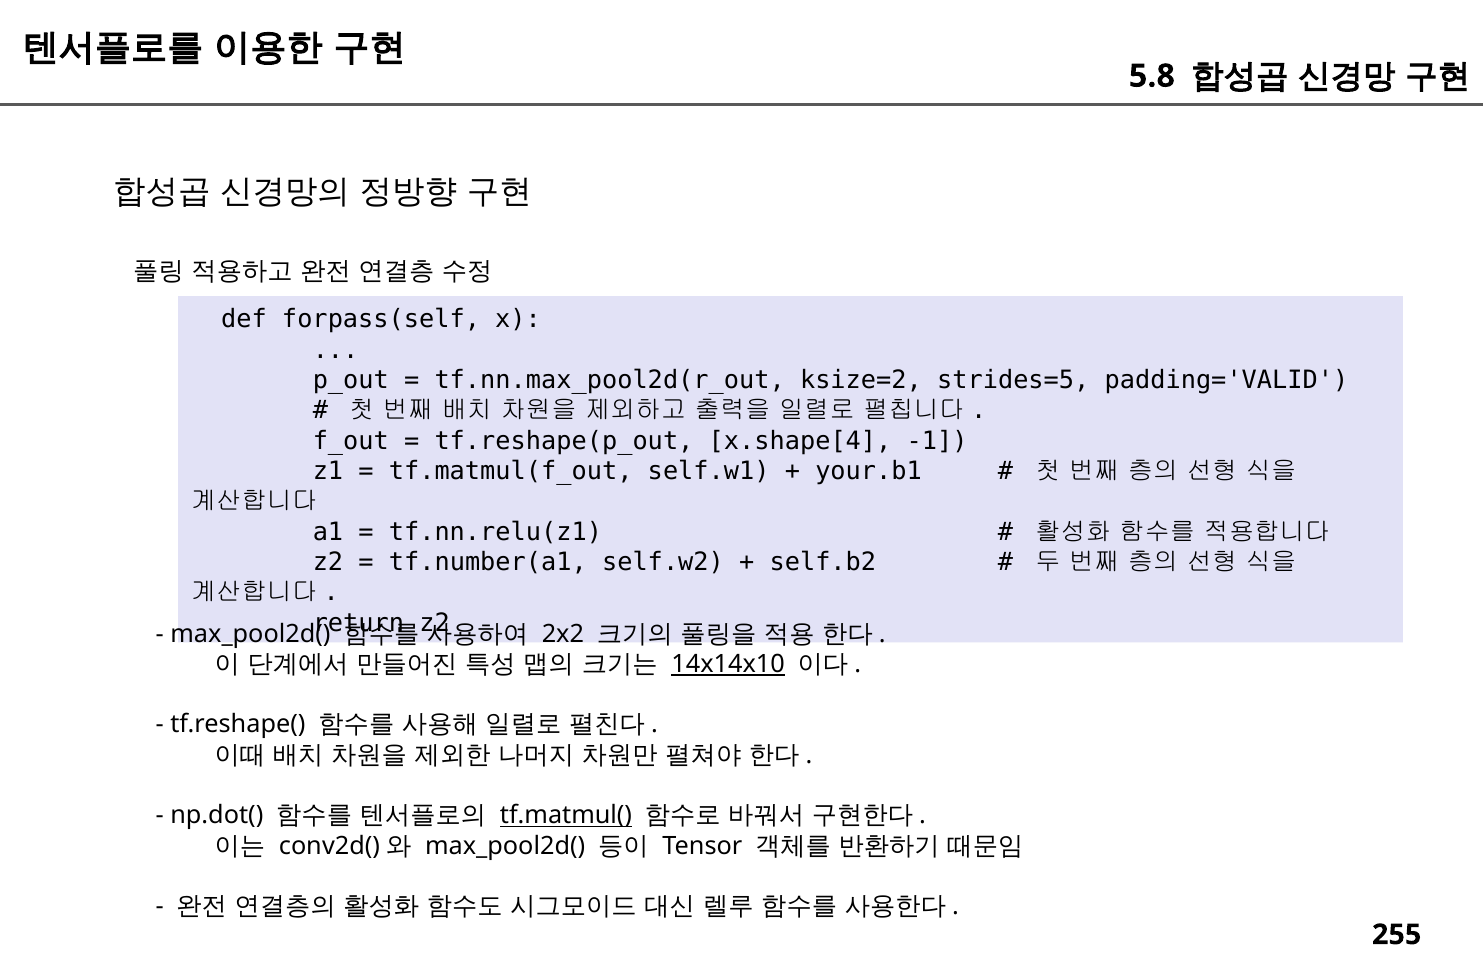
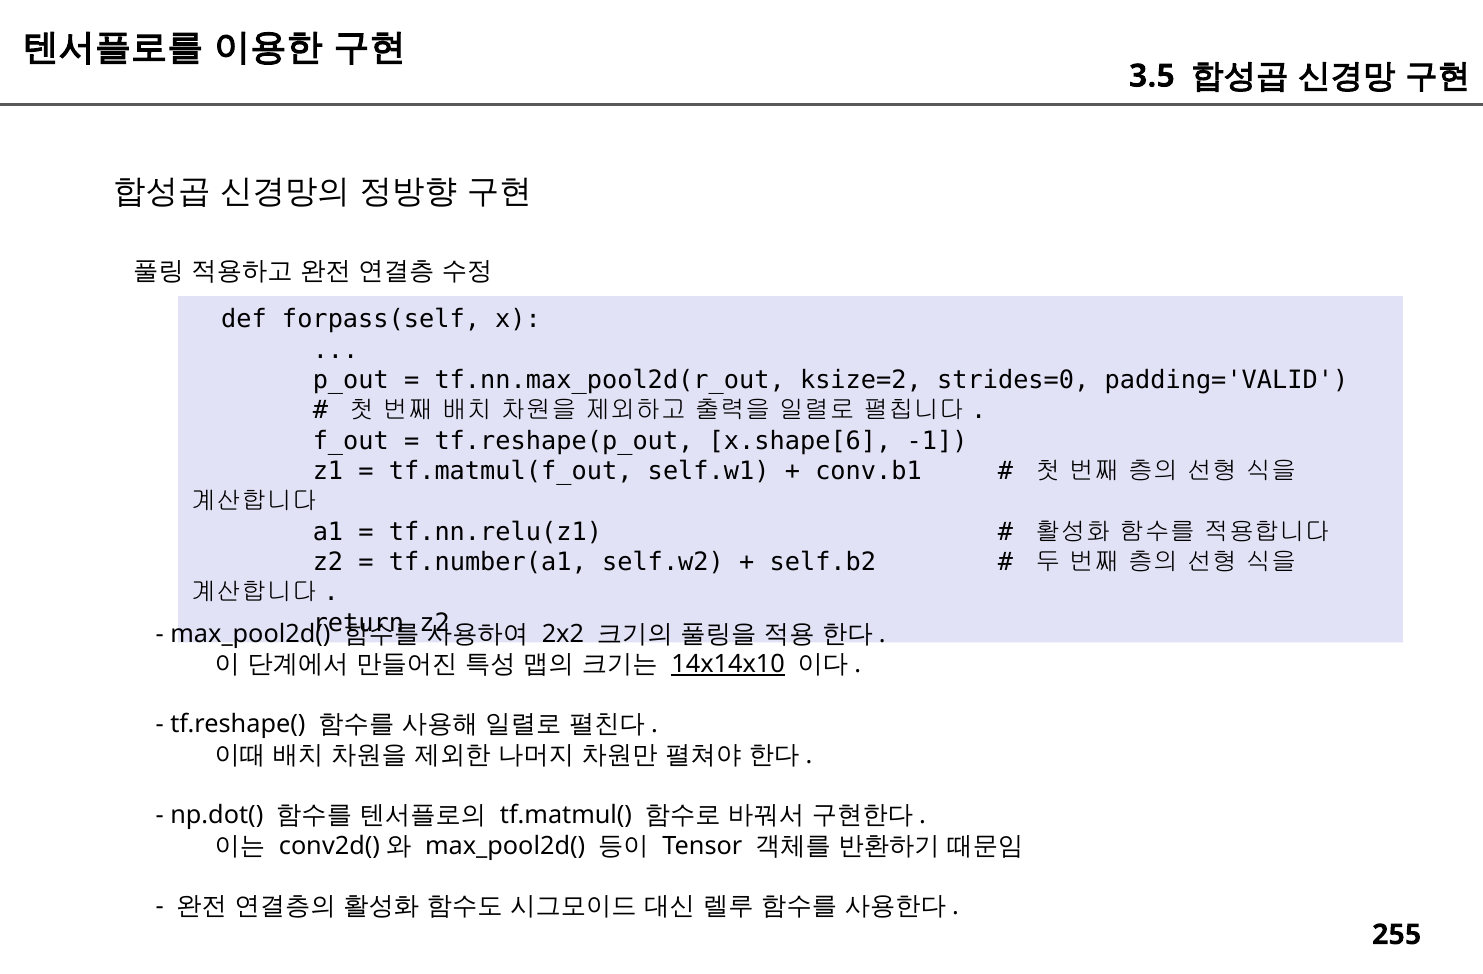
5.8: 5.8 -> 3.5 (1152, 76)
strides=5: strides=5 -> strides=0 (1013, 380)
x.shape[4: x.shape[4 -> x.shape[6 (800, 441)
your.b1: your.b1 -> conv.b1 (869, 471)
tf.matmul( underline: present -> none (566, 816)
